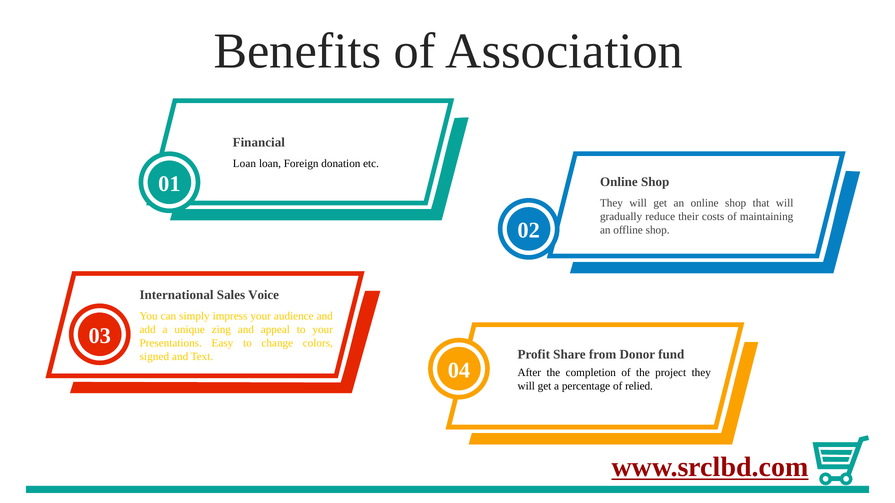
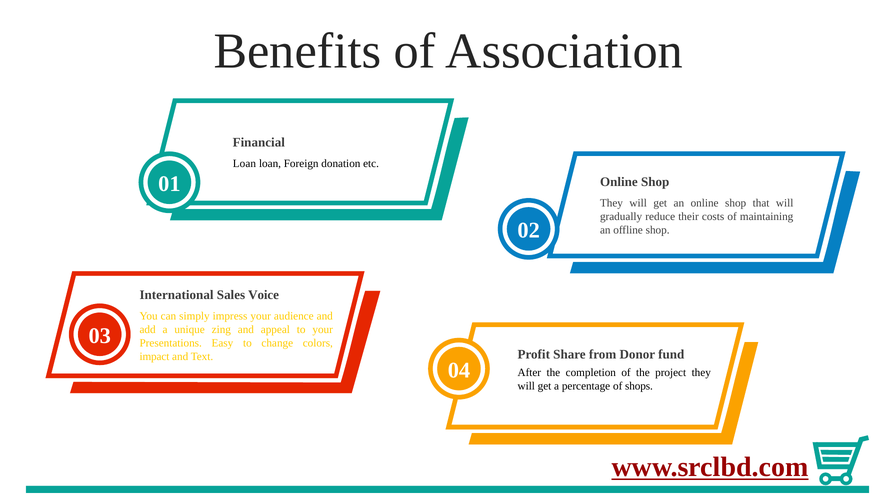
signed: signed -> impact (154, 357)
relied: relied -> shops (639, 386)
